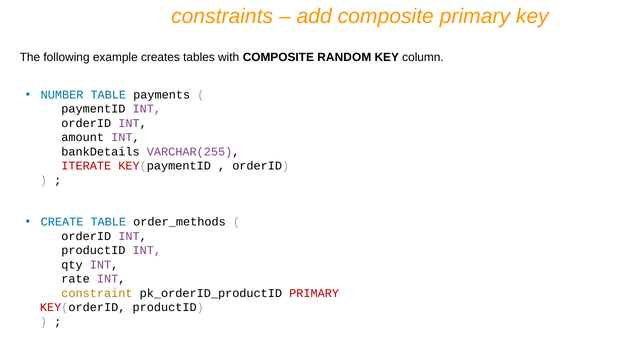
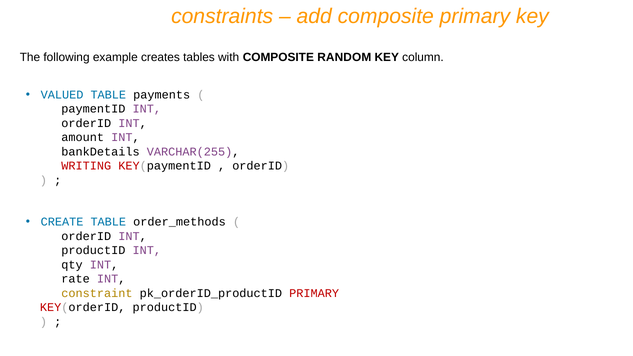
NUMBER: NUMBER -> VALUED (62, 95)
ITERATE: ITERATE -> WRITING (86, 166)
